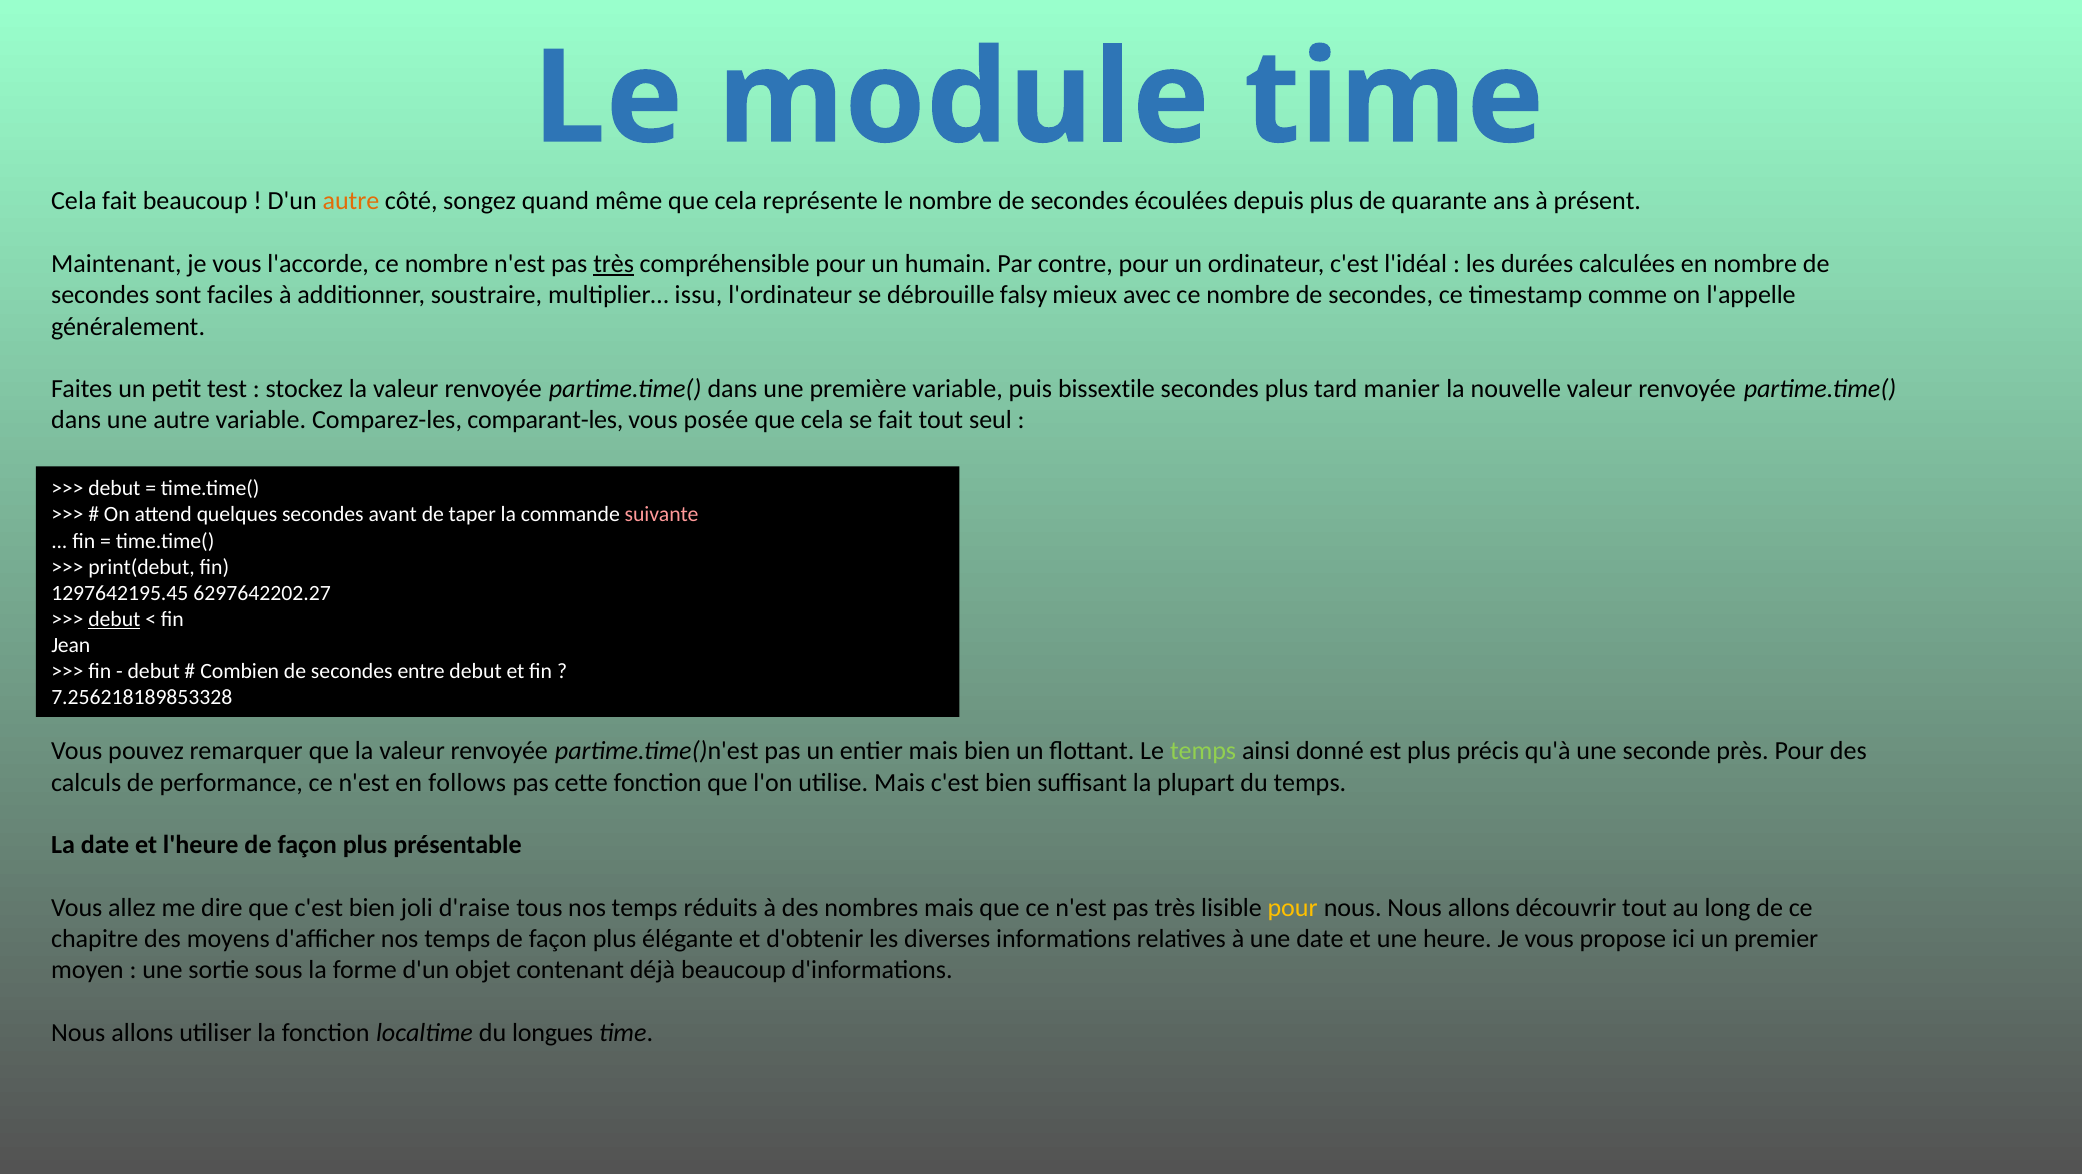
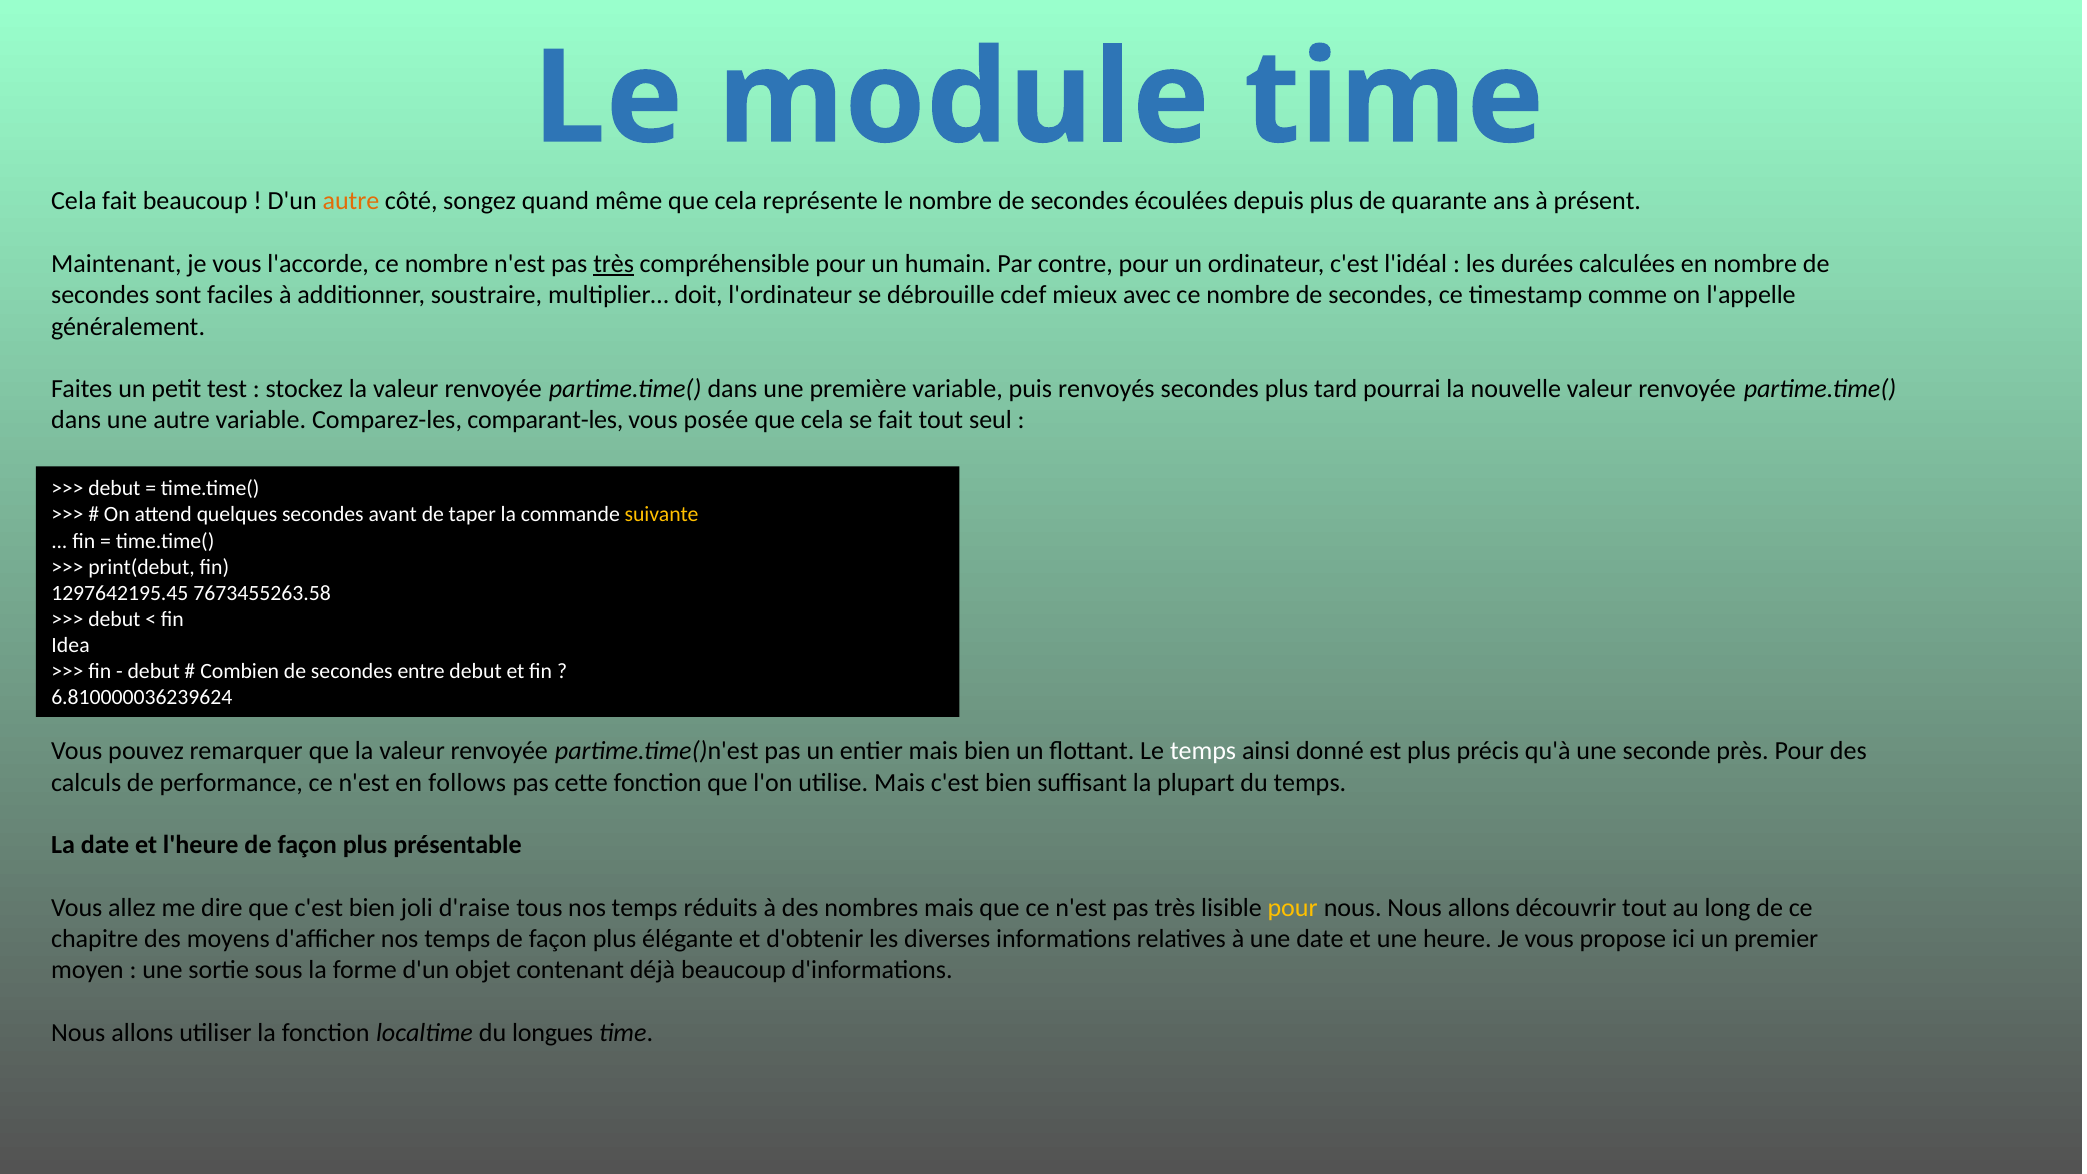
issu: issu -> doit (699, 295)
falsy: falsy -> cdef (1023, 295)
bissextile: bissextile -> renvoyés (1106, 389)
manier: manier -> pourrai (1402, 389)
suivante colour: pink -> yellow (662, 515)
6297642202.27: 6297642202.27 -> 7673455263.58 (262, 593)
debut underline: present -> none (114, 619)
Jean: Jean -> Idea (71, 645)
7.256218189853328: 7.256218189853328 -> 6.810000036239624 (142, 698)
temps colour: light green -> white (1203, 751)
